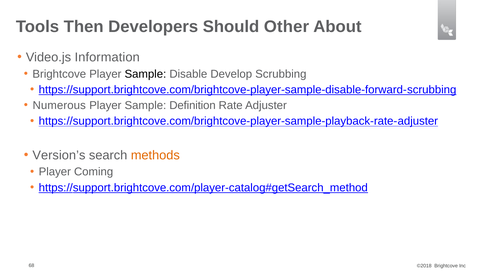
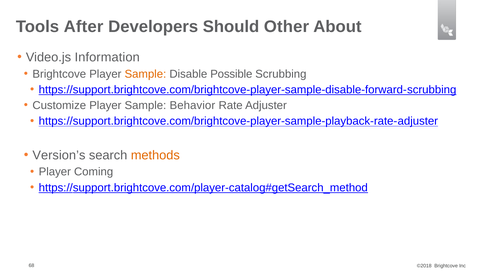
Then: Then -> After (84, 27)
Sample colour: black -> orange (145, 74)
Develop: Develop -> Possible (231, 74)
Numerous: Numerous -> Customize (59, 106)
Definition: Definition -> Behavior (192, 106)
